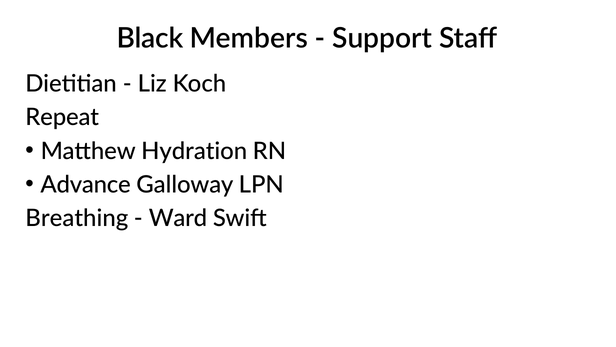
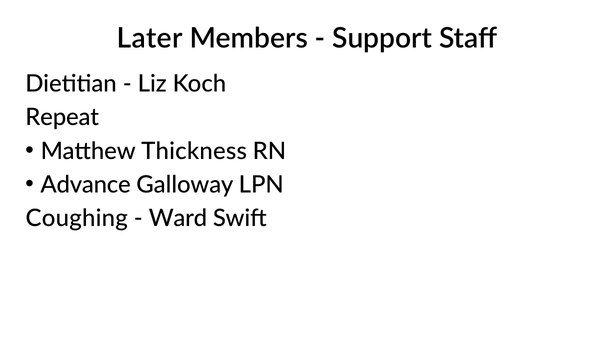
Black: Black -> Later (150, 38)
Hydration: Hydration -> Thickness (194, 151)
Breathing: Breathing -> Coughing (77, 218)
